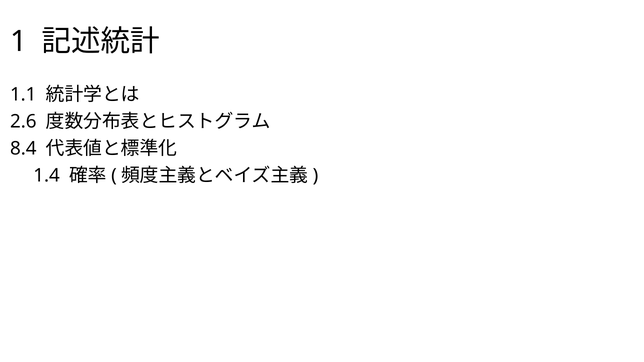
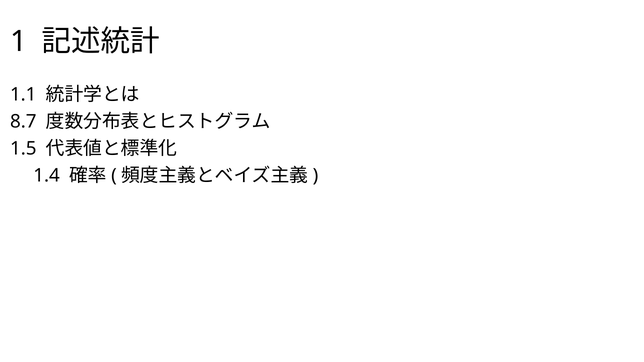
2.6: 2.6 -> 8.7 (23, 122)
8.4: 8.4 -> 1.5 (23, 149)
